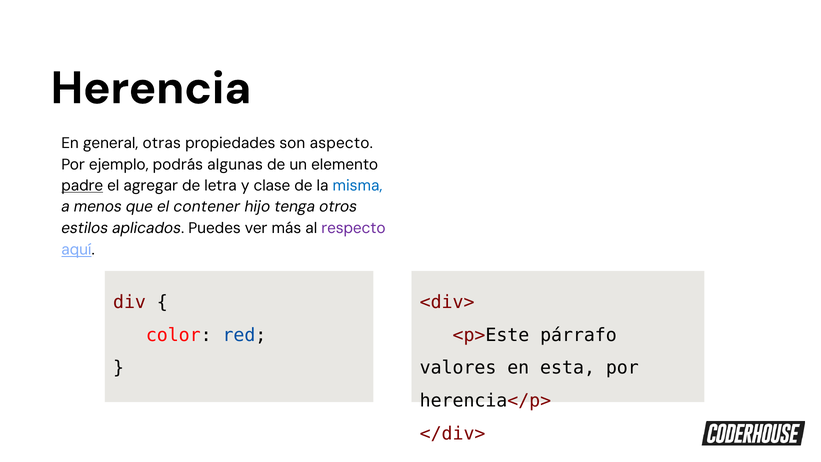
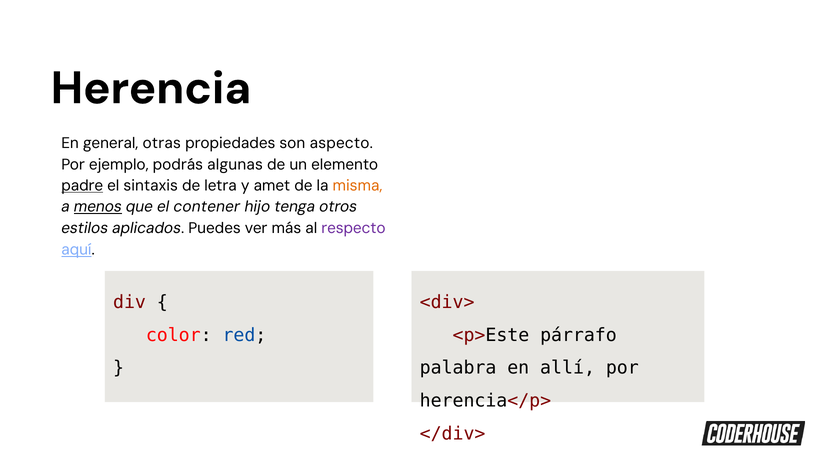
agregar: agregar -> sintaxis (151, 186)
clase: clase -> amet (272, 186)
misma colour: blue -> orange (357, 186)
menos underline: none -> present (98, 207)
valores: valores -> palabra (458, 368)
esta: esta -> allí (568, 368)
